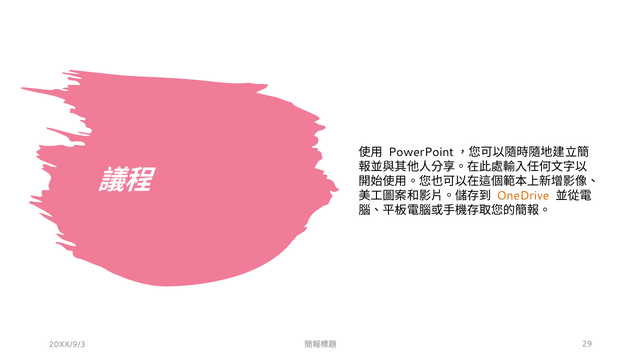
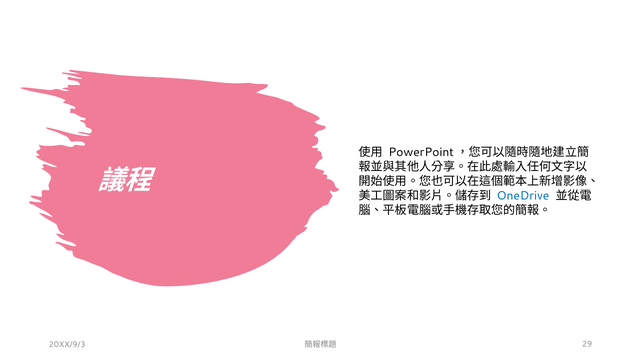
OneDrive colour: orange -> blue (523, 196)
